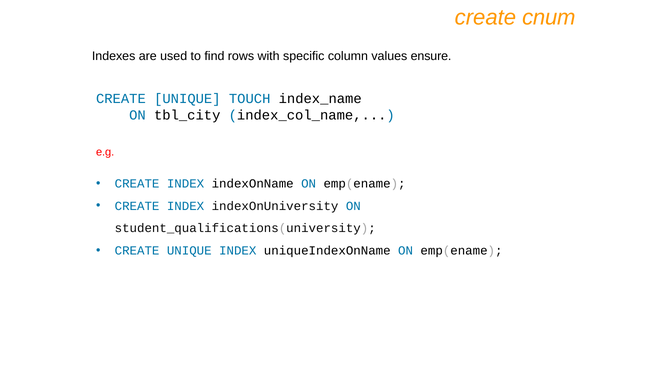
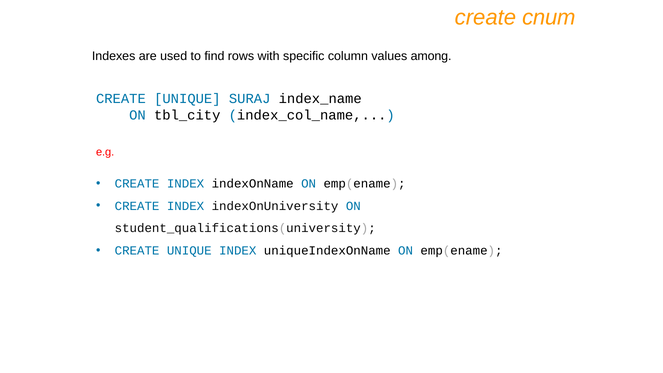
ensure: ensure -> among (431, 56)
TOUCH: TOUCH -> SURAJ (250, 99)
